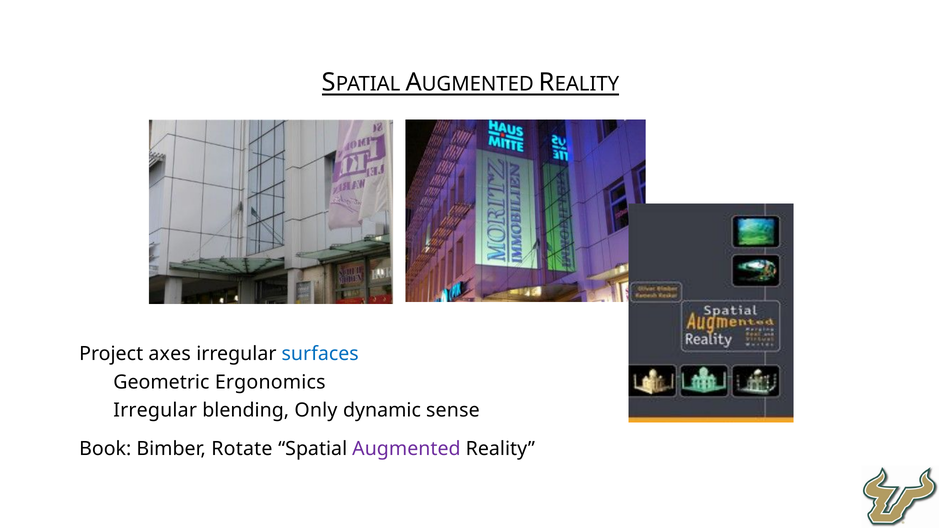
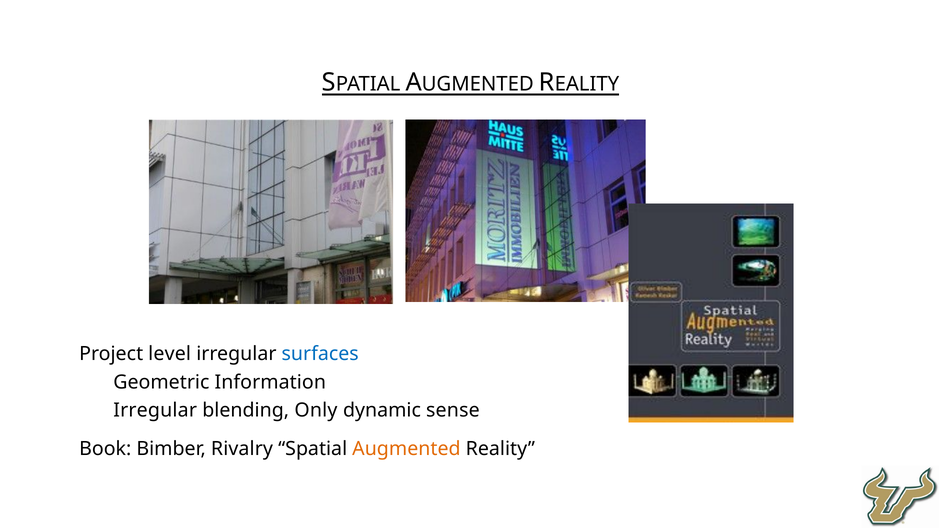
axes: axes -> level (170, 354)
Ergonomics: Ergonomics -> Information (270, 382)
Rotate: Rotate -> Rivalry (242, 449)
Augmented colour: purple -> orange (406, 449)
